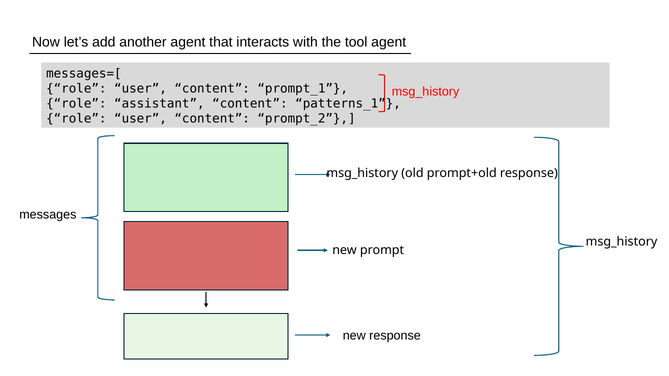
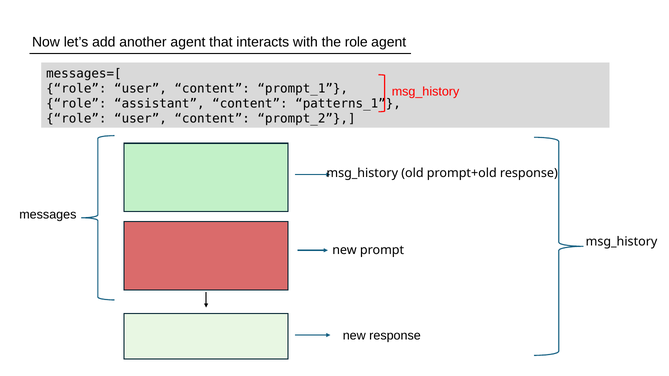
the tool: tool -> role (356, 42)
